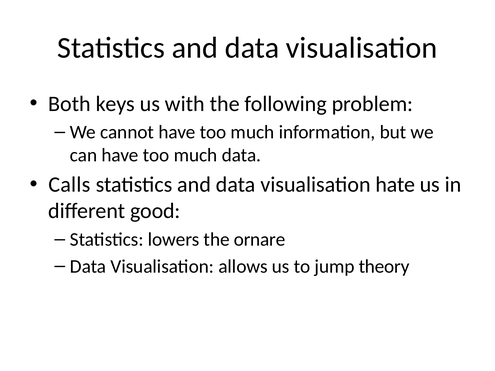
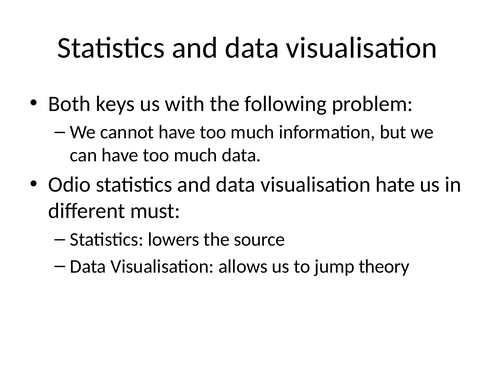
Calls: Calls -> Odio (70, 185)
good: good -> must (155, 211)
ornare: ornare -> source (260, 240)
